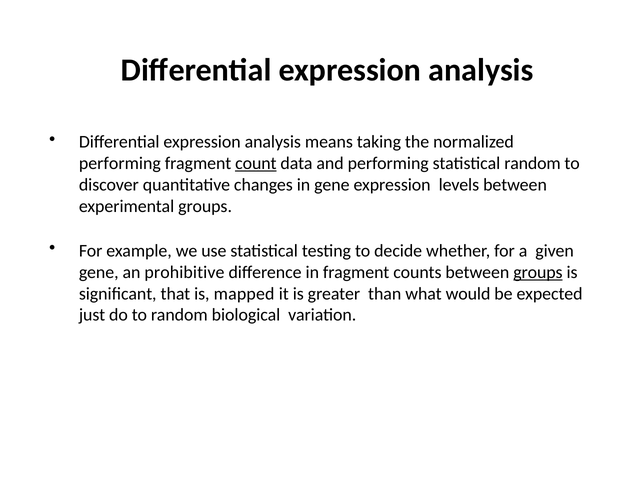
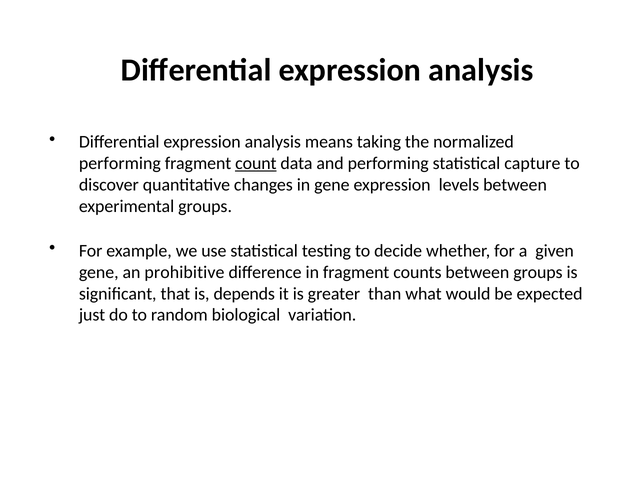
statistical random: random -> capture (532, 164)
groups underline: present -> none (538, 272)
mapped: mapped -> depends (244, 294)
